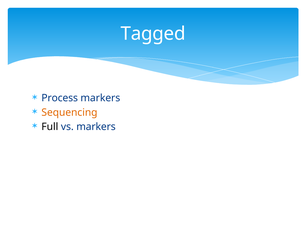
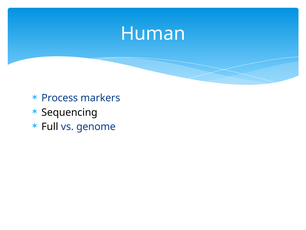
Tagged: Tagged -> Human (153, 34)
Sequencing colour: orange -> black (69, 112)
vs markers: markers -> genome (96, 126)
